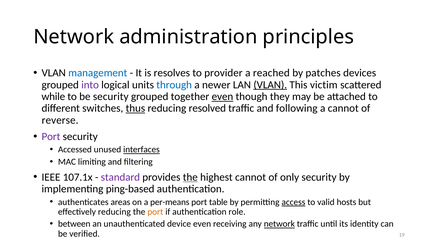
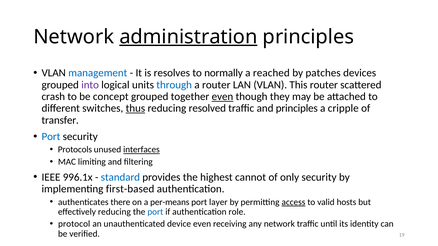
administration underline: none -> present (188, 37)
provider: provider -> normally (224, 73)
a newer: newer -> router (216, 85)
VLAN underline: present -> none (270, 85)
This victim: victim -> router (324, 85)
while: while -> crash (53, 97)
be security: security -> concept (111, 97)
and following: following -> principles (297, 109)
a cannot: cannot -> cripple (343, 109)
reverse: reverse -> transfer (60, 120)
Port colour: purple -> blue (51, 137)
Accessed: Accessed -> Protocols (75, 150)
107.1x: 107.1x -> 996.1x (78, 177)
standard colour: purple -> blue (120, 177)
the underline: present -> none (190, 177)
ping-based: ping-based -> first-based (130, 189)
areas: areas -> there (120, 202)
table: table -> layer (218, 202)
port colour: orange -> blue (155, 212)
between: between -> protocol (74, 224)
network underline: present -> none (279, 224)
